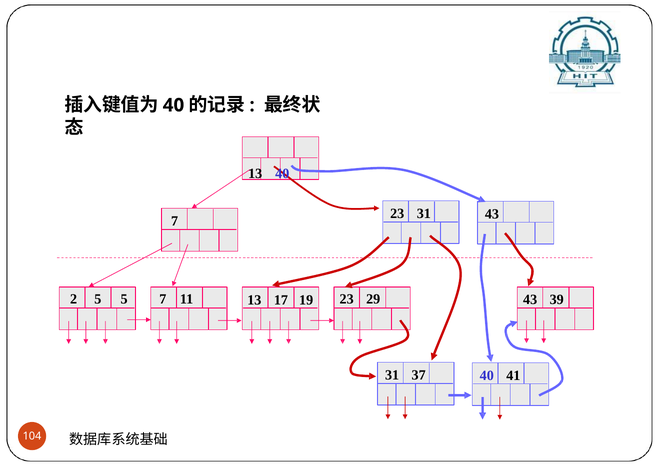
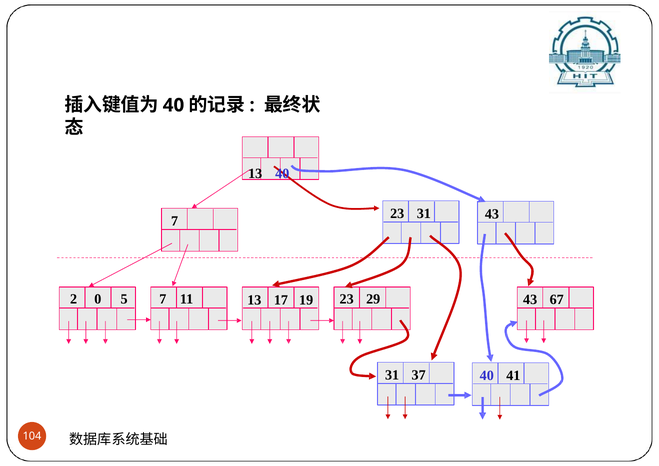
2 5: 5 -> 0 (98, 299)
39: 39 -> 67 (557, 300)
